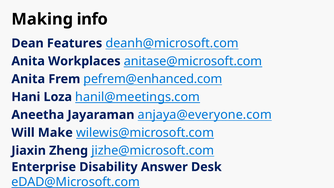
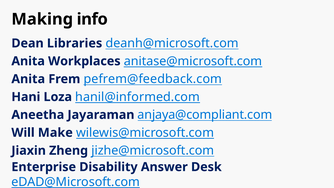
Features: Features -> Libraries (75, 43)
pefrem@enhanced.com: pefrem@enhanced.com -> pefrem@feedback.com (153, 79)
hanil@meetings.com: hanil@meetings.com -> hanil@informed.com (138, 97)
anjaya@everyone.com: anjaya@everyone.com -> anjaya@compliant.com (205, 115)
